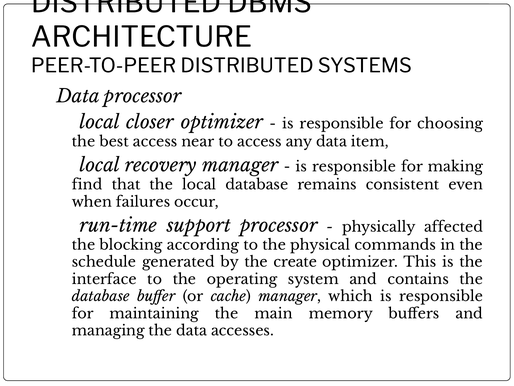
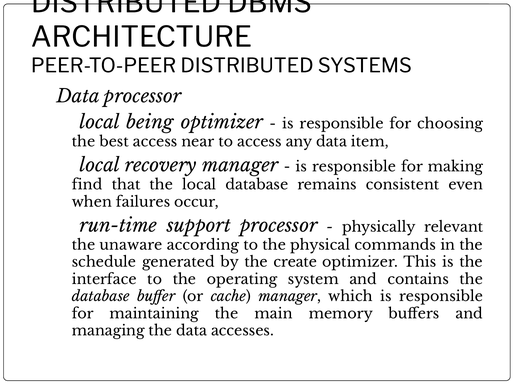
closer: closer -> being (150, 122)
affected: affected -> relevant (454, 227)
blocking: blocking -> unaware (131, 245)
